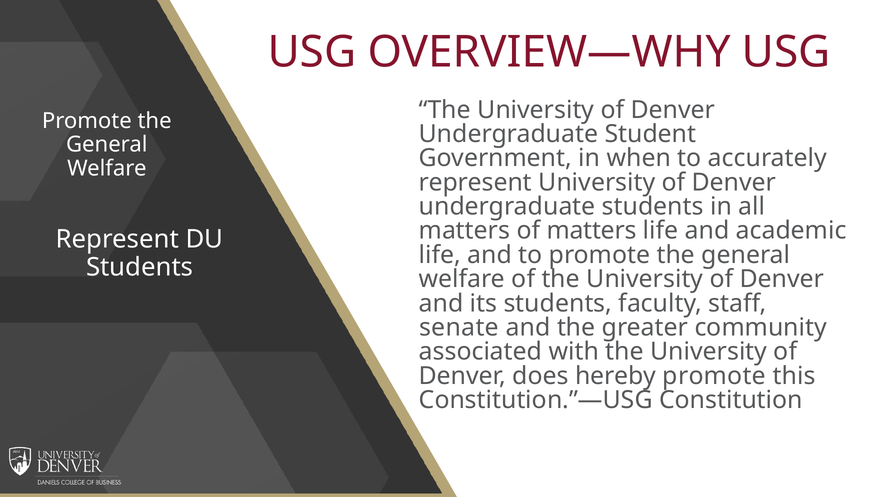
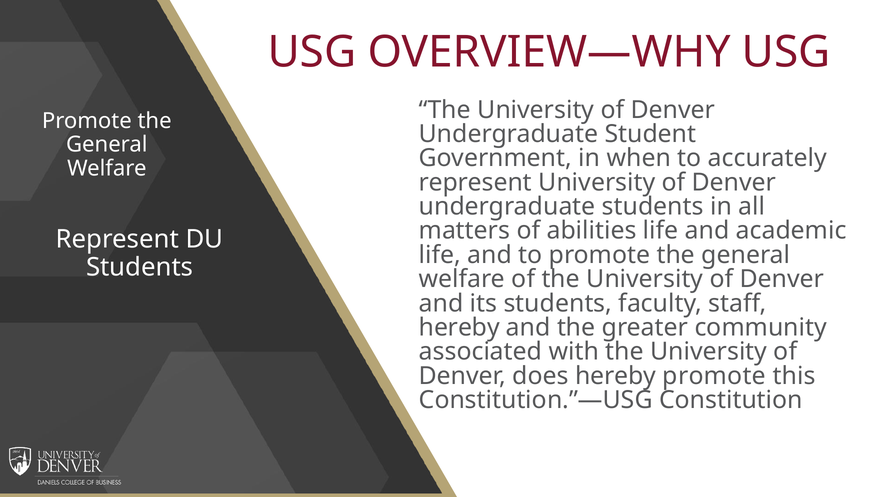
of matters: matters -> abilities (592, 231)
senate: senate -> hereby (459, 328)
